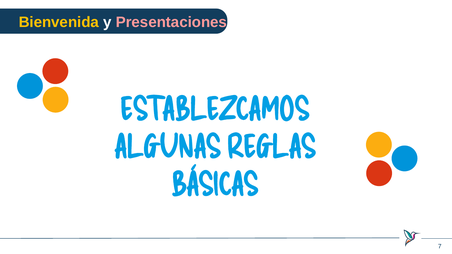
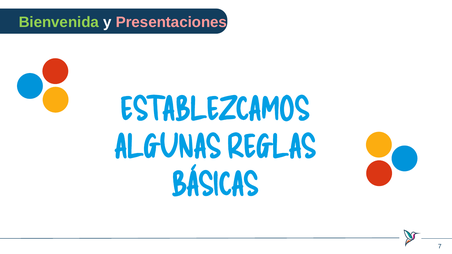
Bienvenida colour: yellow -> light green (59, 22)
